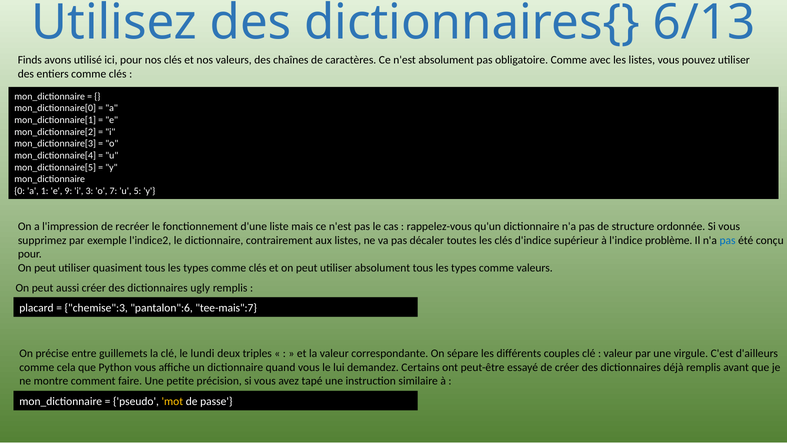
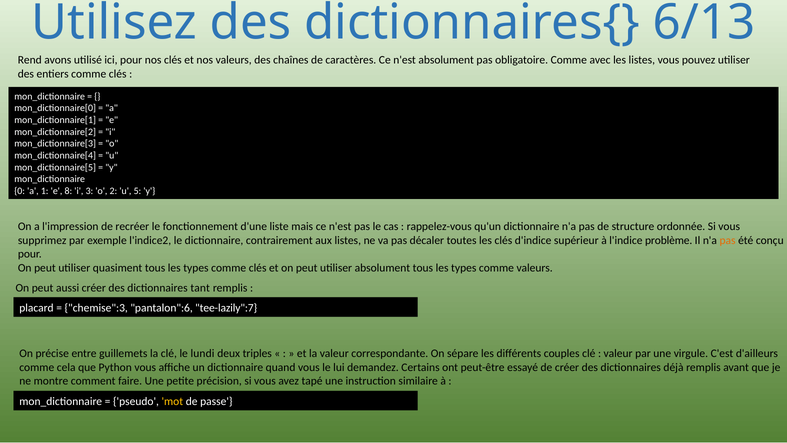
Finds: Finds -> Rend (30, 60)
9: 9 -> 8 (68, 191)
7: 7 -> 2 (113, 191)
pas colour: blue -> orange (728, 240)
ugly: ugly -> tant (200, 288)
tee-mais":7: tee-mais":7 -> tee-lazily":7 (226, 308)
